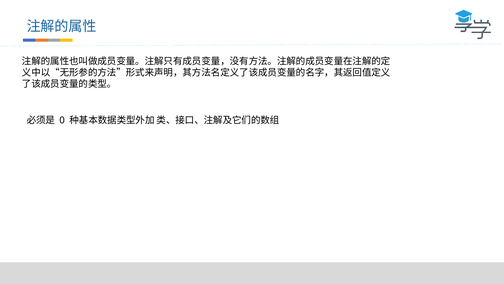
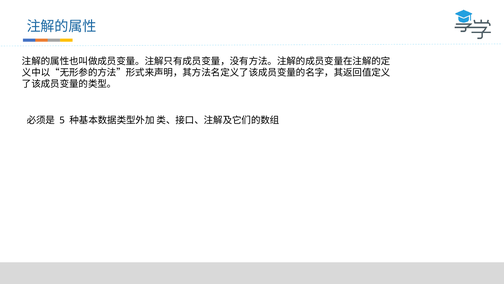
0: 0 -> 5 (62, 120)
